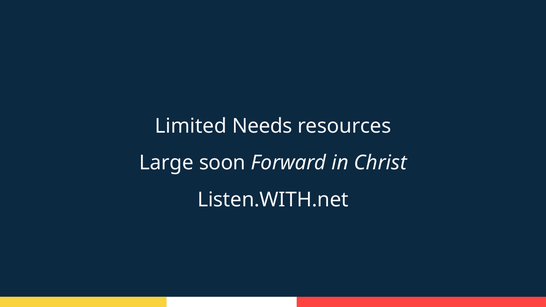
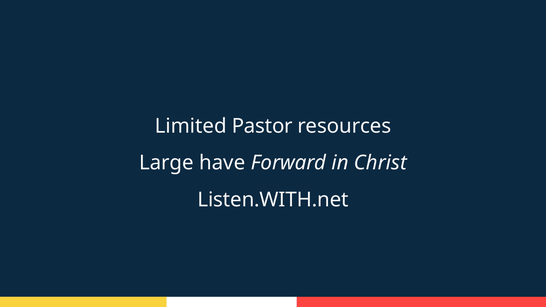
Needs: Needs -> Pastor (262, 126)
soon: soon -> have (222, 163)
